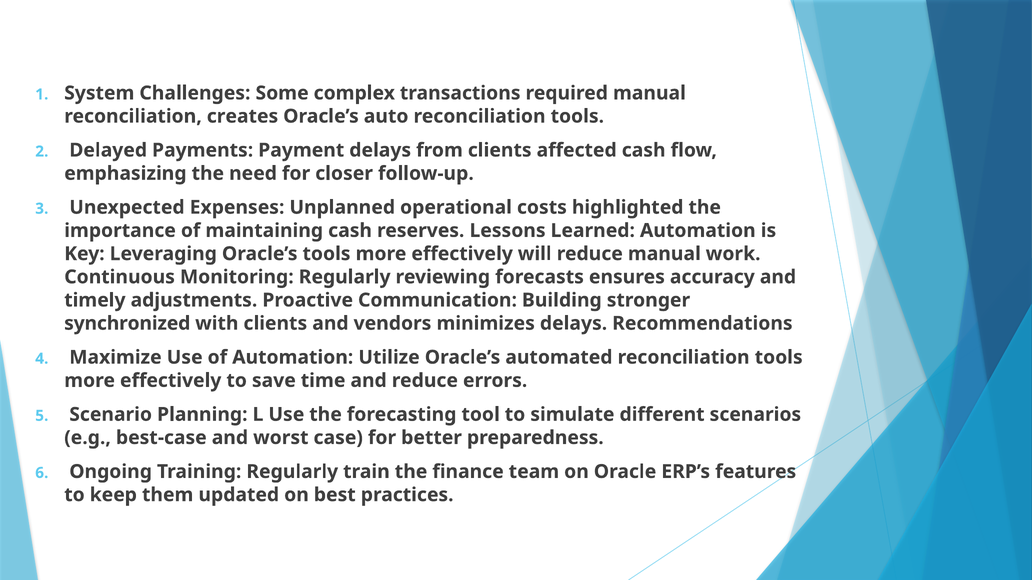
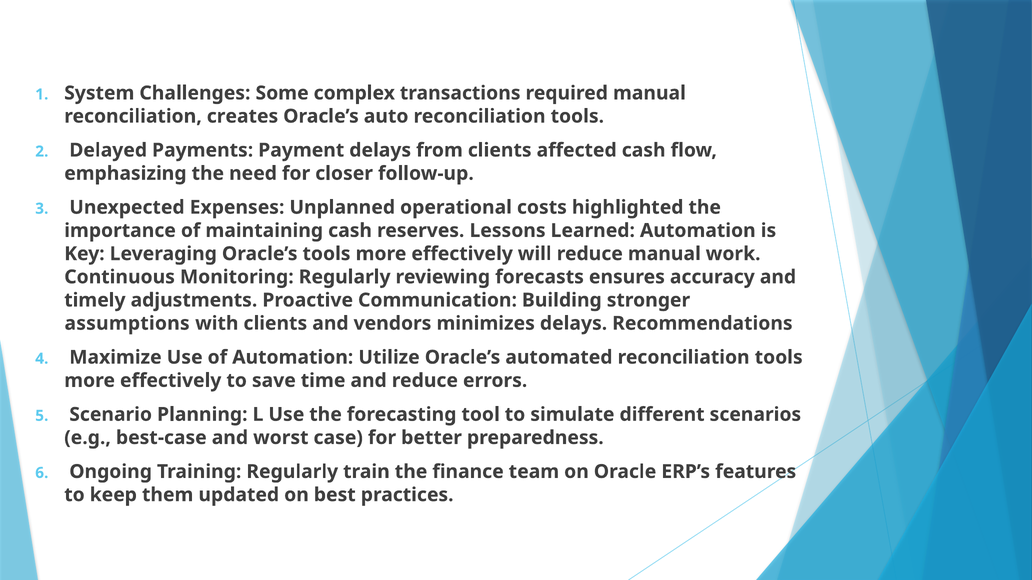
synchronized: synchronized -> assumptions (127, 324)
